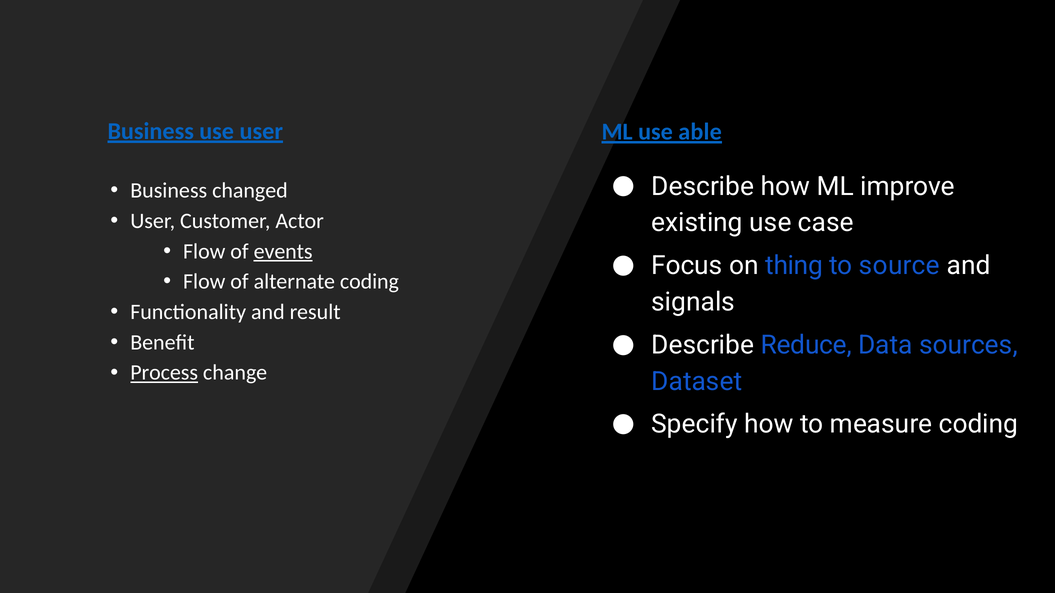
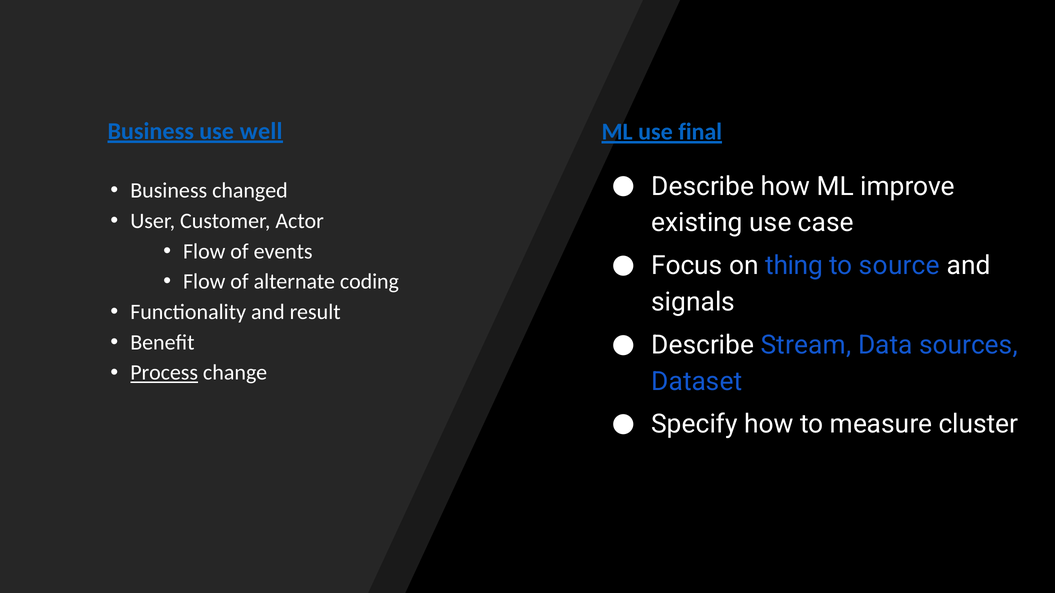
use user: user -> well (261, 131)
able: able -> final (700, 132)
events underline: present -> none (283, 251)
Reduce: Reduce -> Stream (806, 345)
measure coding: coding -> cluster (978, 425)
